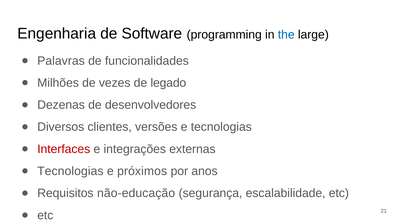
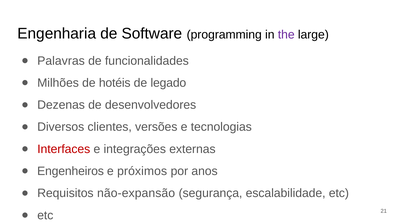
the colour: blue -> purple (286, 35)
vezes: vezes -> hotéis (115, 83)
Tecnologias: Tecnologias -> Engenheiros (71, 171)
não-educação: não-educação -> não-expansão (136, 193)
